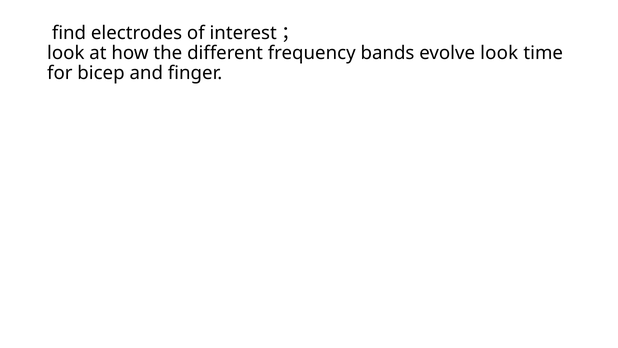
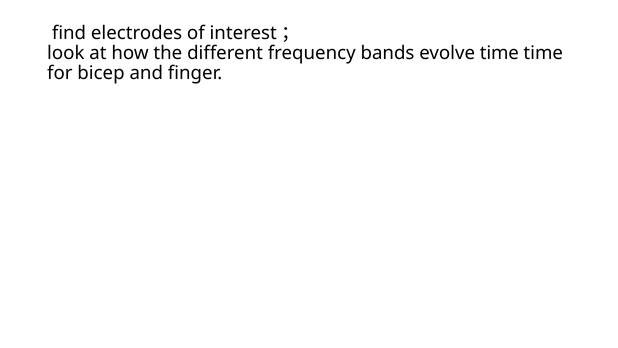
evolve look: look -> time (499, 53)
